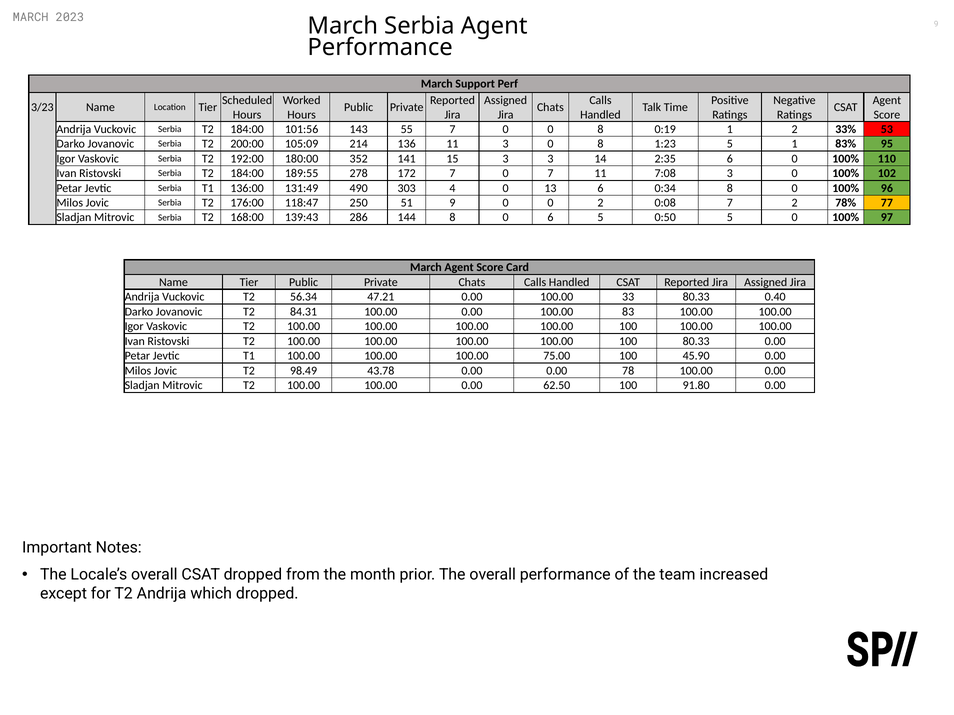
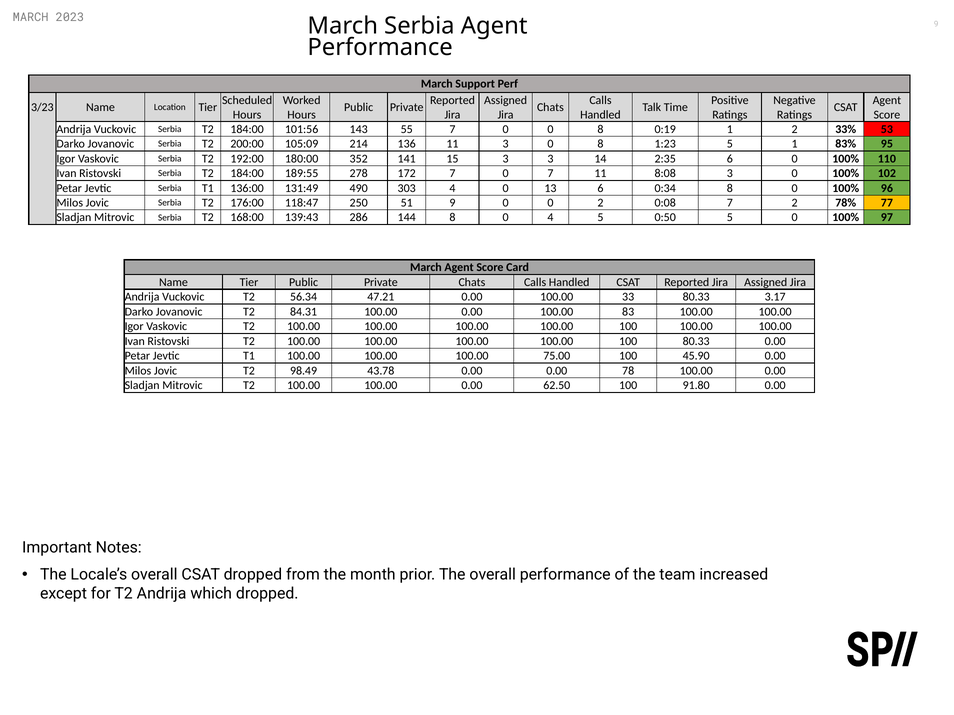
7:08: 7:08 -> 8:08 (665, 174)
0 6: 6 -> 4 (550, 218)
0.40: 0.40 -> 3.17 (775, 297)
